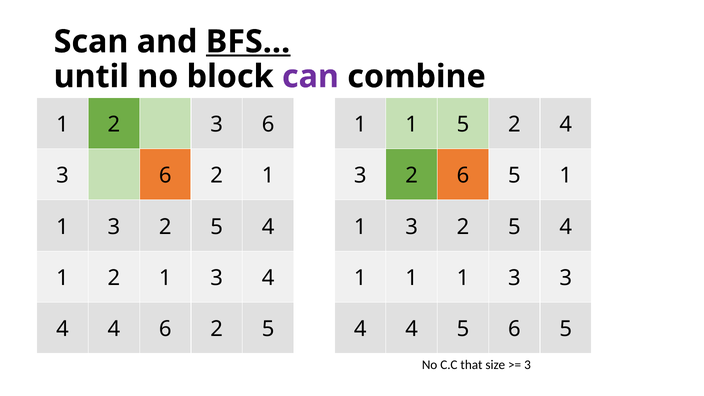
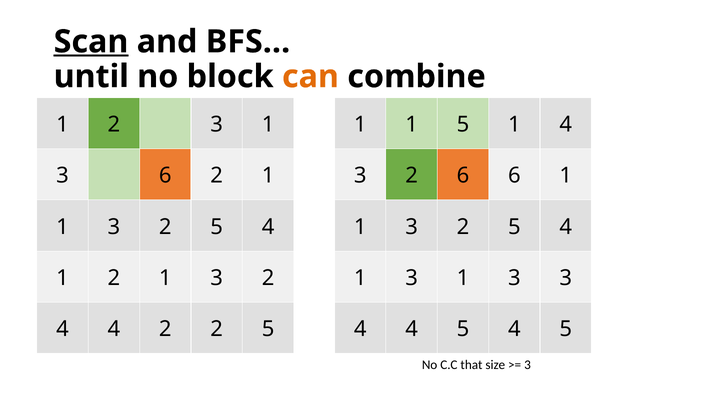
Scan underline: none -> present (91, 42)
BFS… underline: present -> none (248, 42)
can colour: purple -> orange (310, 77)
2 3 6: 6 -> 1 (268, 124)
1 5 2: 2 -> 1 (514, 124)
2 6 5: 5 -> 6 (514, 176)
2 1 3 4: 4 -> 2 (268, 278)
1: 1 -> 3 (412, 278)
4 6: 6 -> 2 (165, 329)
4 5 6: 6 -> 4 (514, 329)
